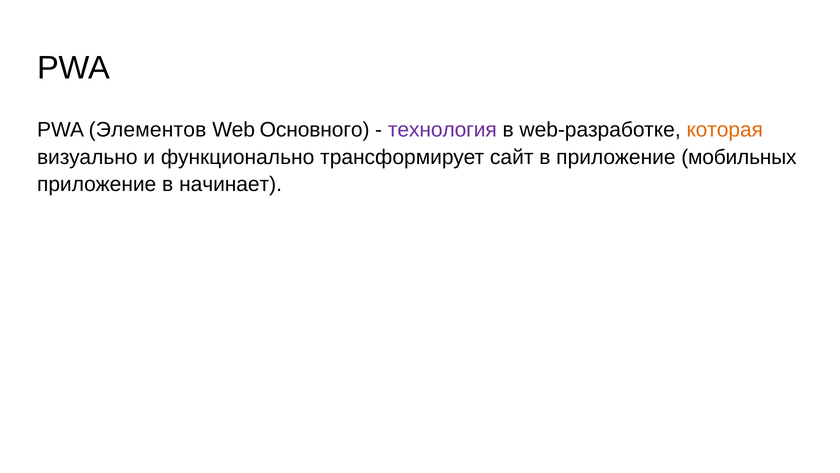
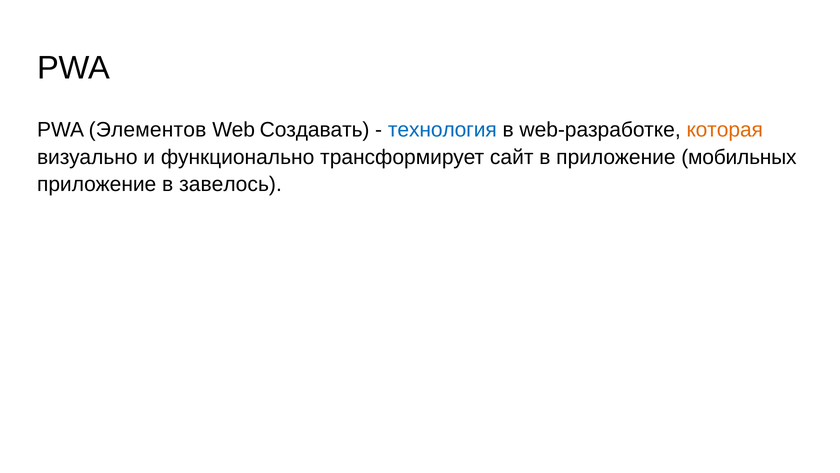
Основного: Основного -> Создавать (315, 130)
технология colour: purple -> blue (442, 130)
начинает: начинает -> завелось (230, 184)
